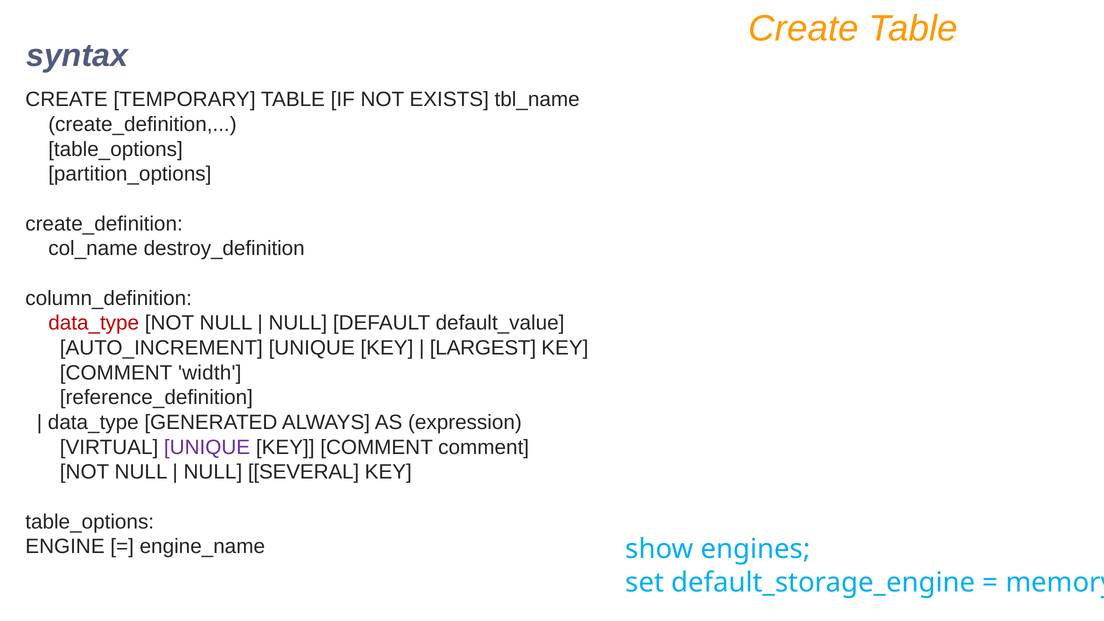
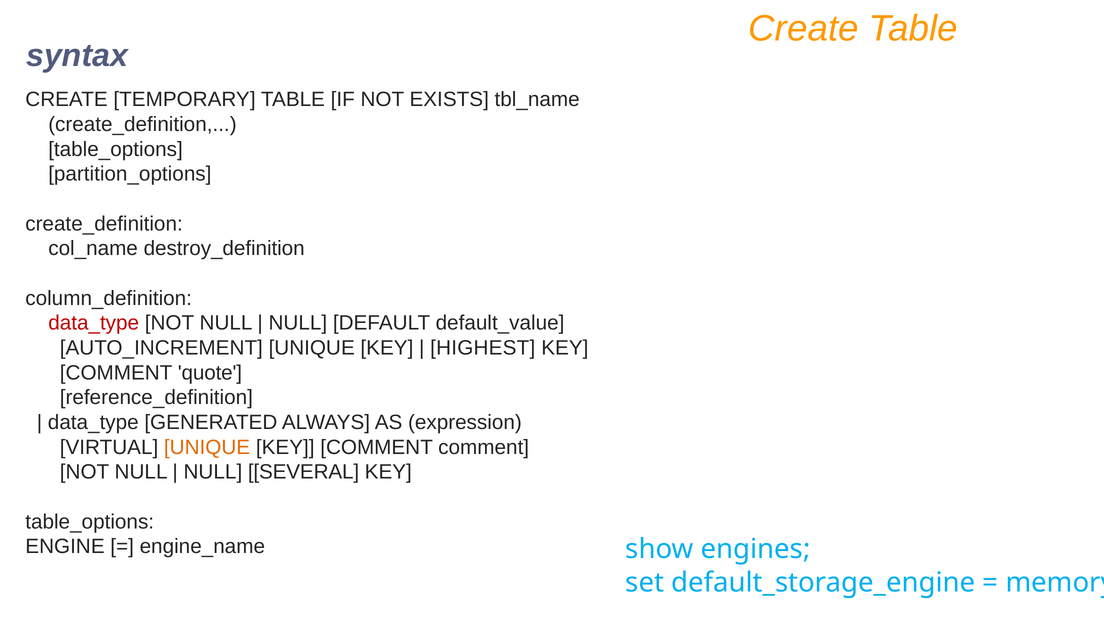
LARGEST: LARGEST -> HIGHEST (483, 348)
width: width -> quote (210, 373)
UNIQUE colour: purple -> orange (207, 447)
